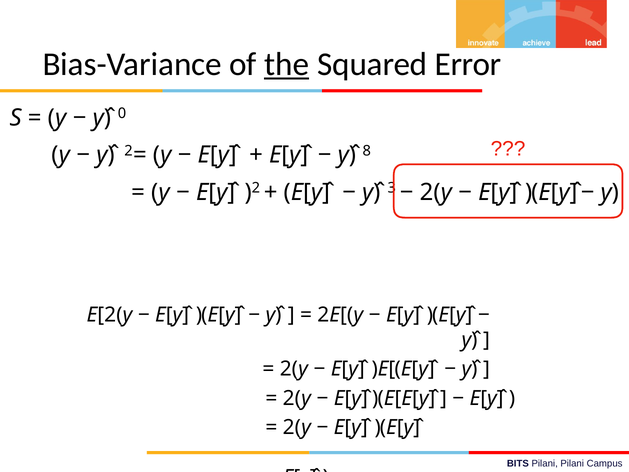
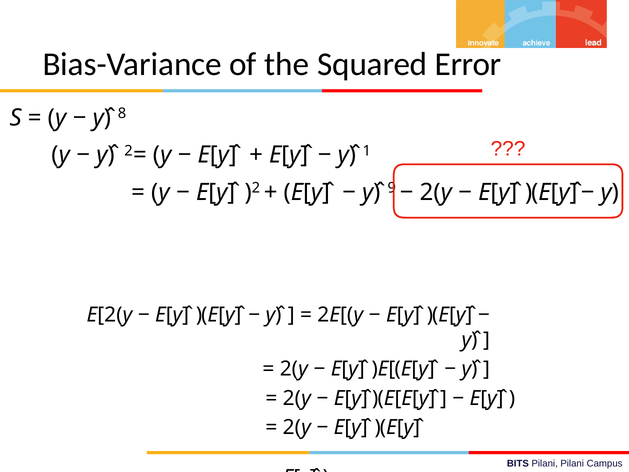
the underline: present -> none (287, 64)
y)̂ 0: 0 -> 8 (122, 113)
8: 8 -> 1 (367, 151)
3: 3 -> 9 (392, 188)
